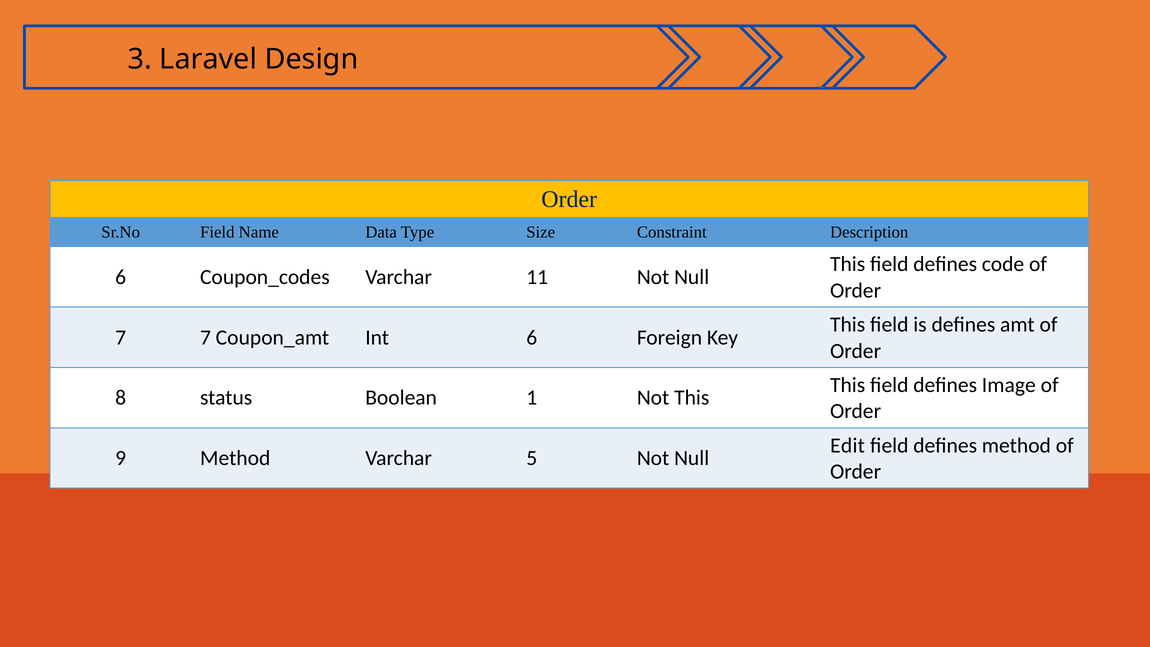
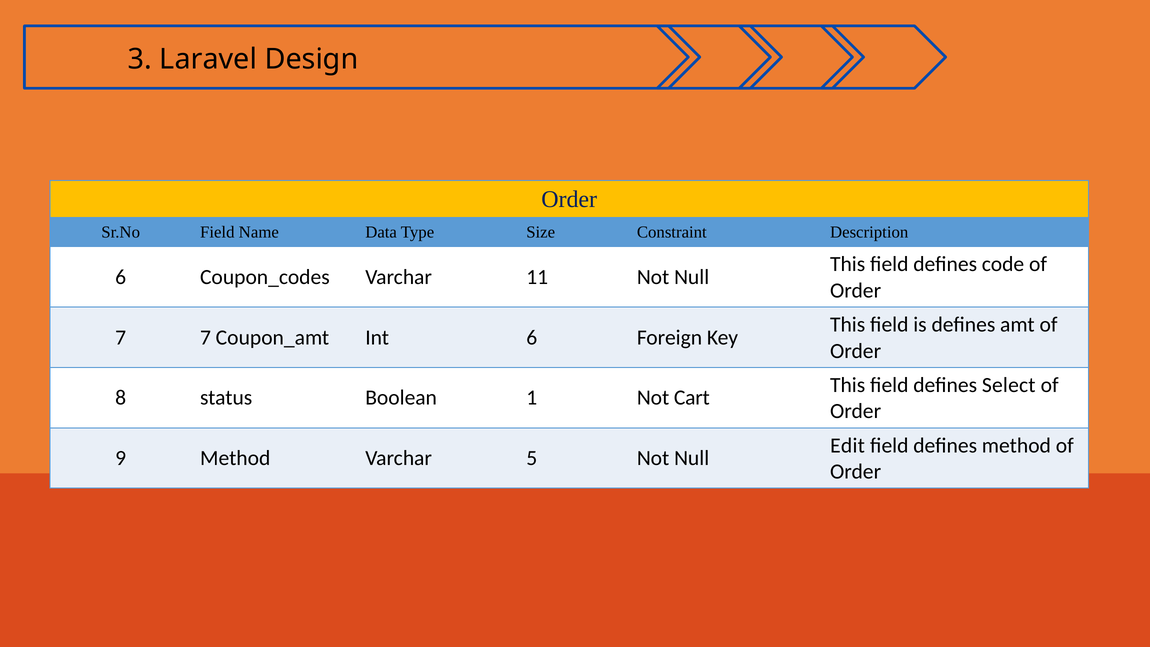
Image: Image -> Select (1009, 385)
Not This: This -> Cart (692, 398)
